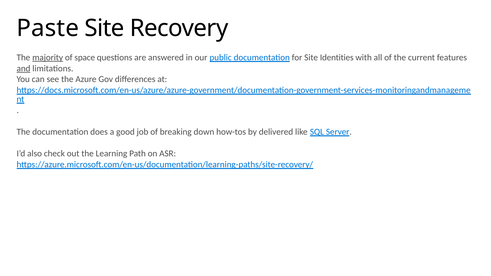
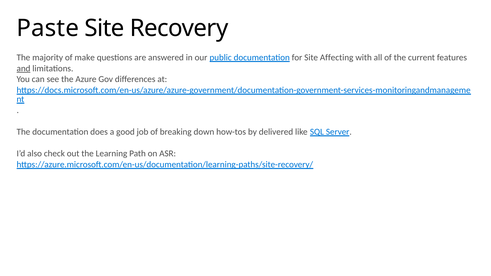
majority underline: present -> none (48, 58)
space: space -> make (85, 58)
Identities: Identities -> Affecting (337, 58)
